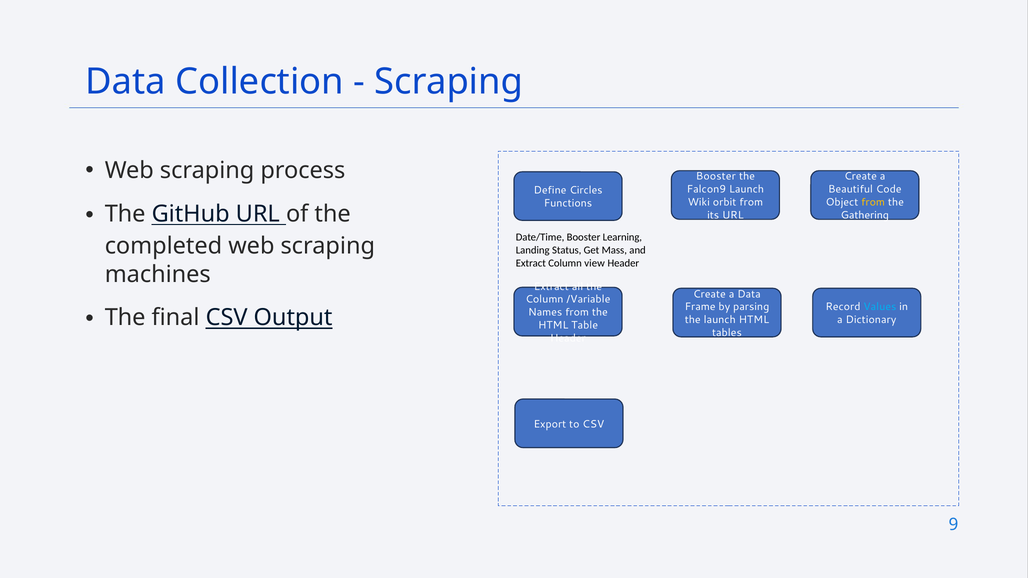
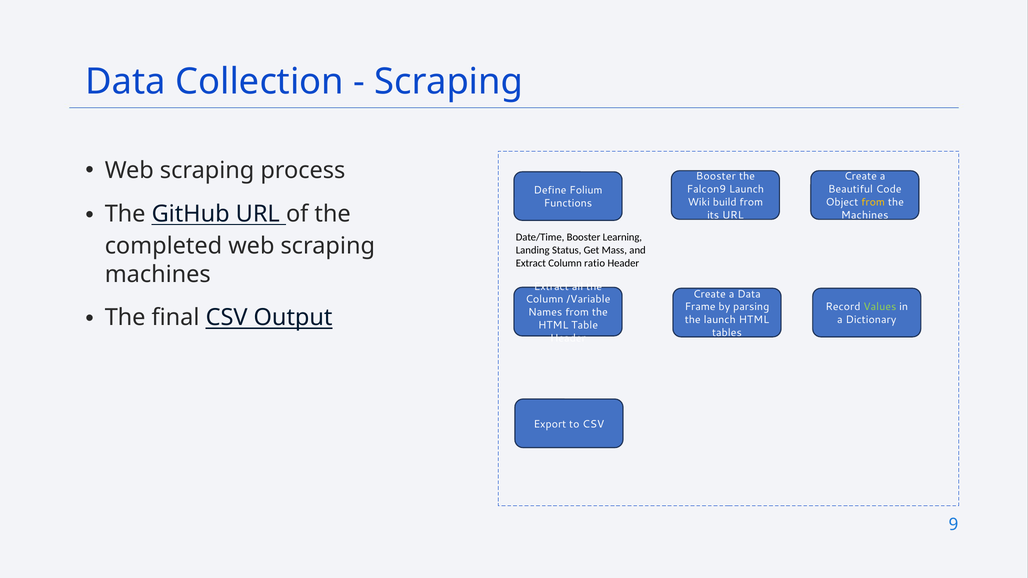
Circles: Circles -> Folium (586, 190)
orbit: orbit -> build (725, 202)
Gathering: Gathering -> Machines (865, 215)
view: view -> ratio (595, 263)
Values colour: light blue -> light green (880, 307)
